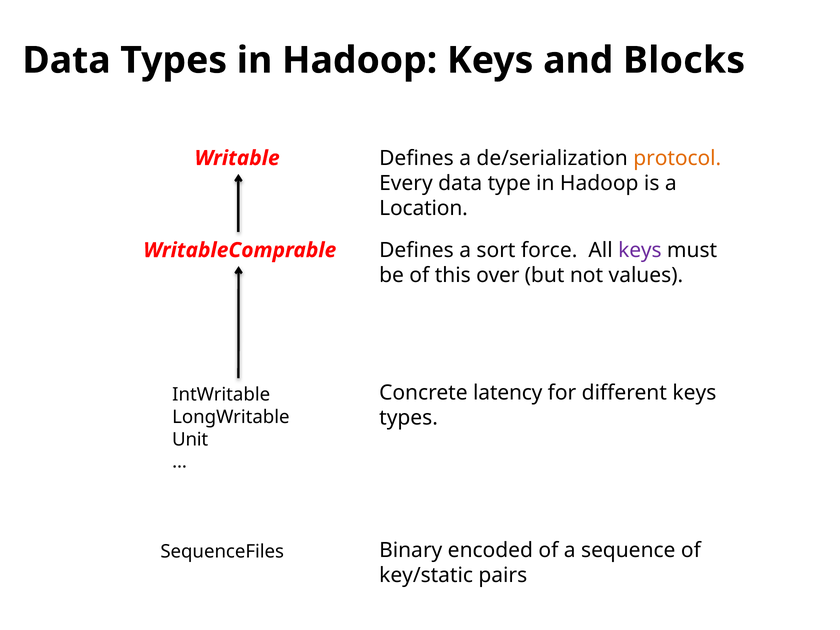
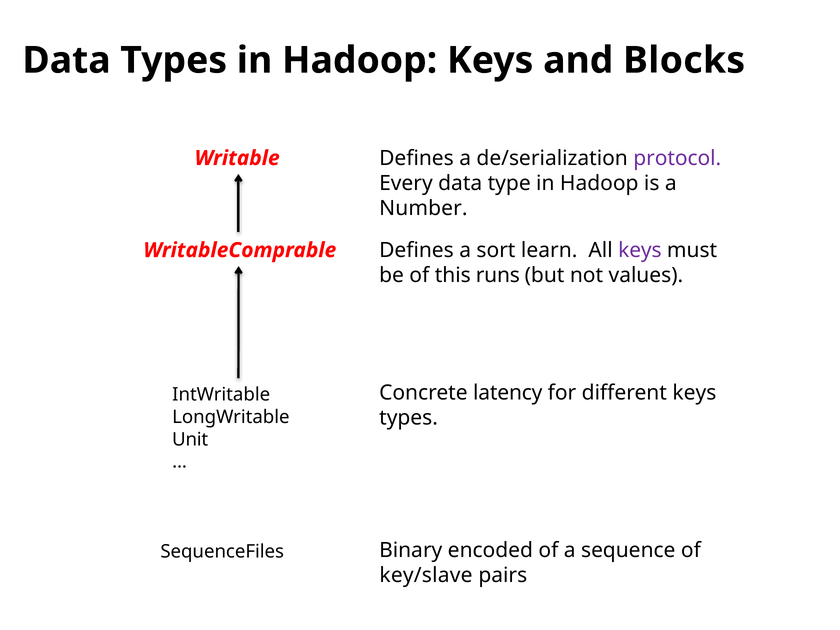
protocol colour: orange -> purple (677, 158)
Location: Location -> Number (423, 209)
force: force -> learn (549, 250)
over: over -> runs (498, 275)
key/static: key/static -> key/slave (426, 575)
